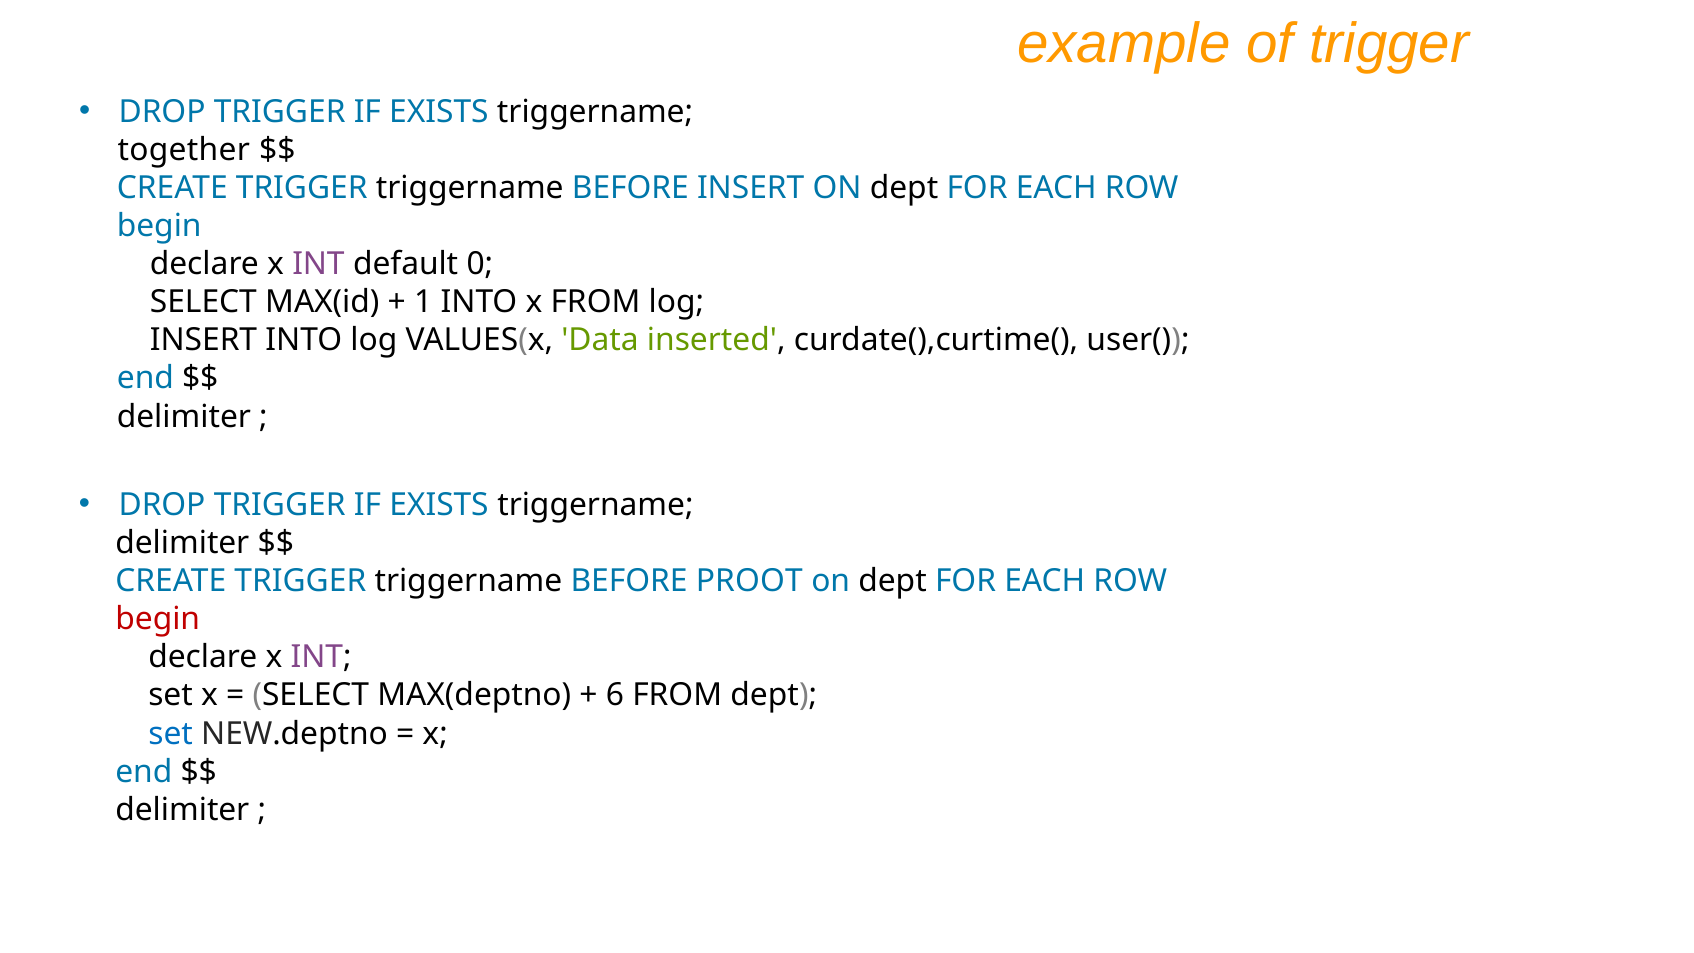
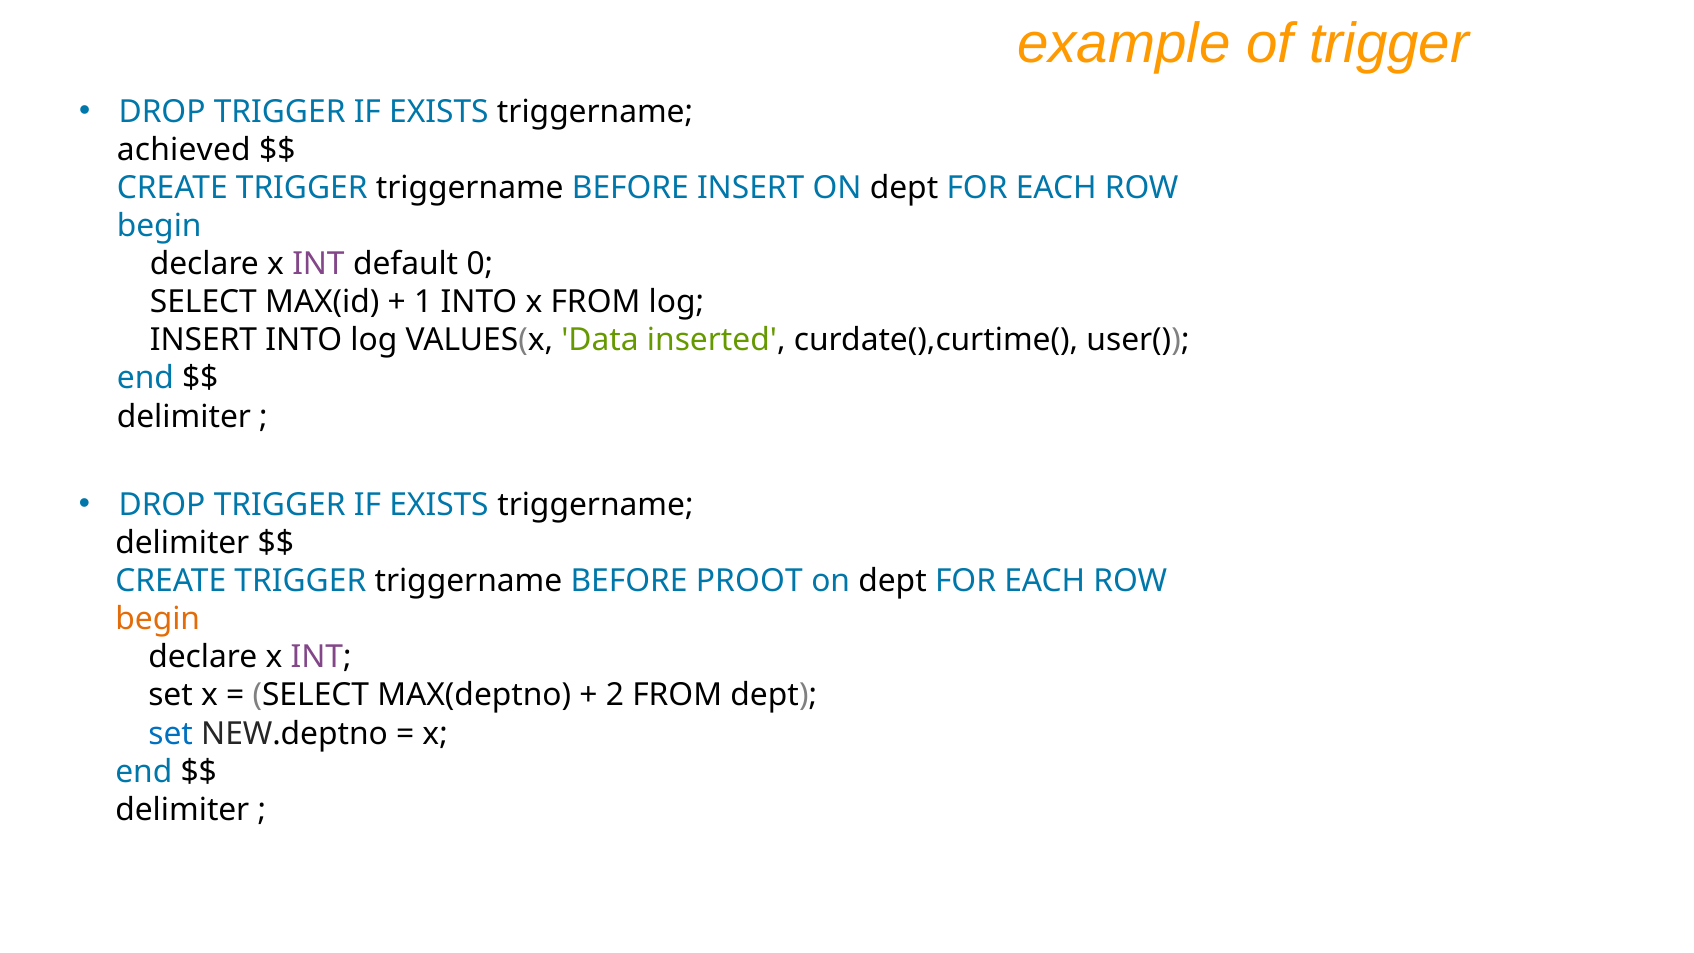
together: together -> achieved (184, 150)
begin colour: red -> orange (158, 619)
6: 6 -> 2 (615, 695)
